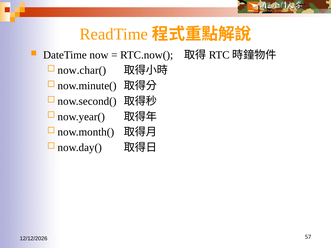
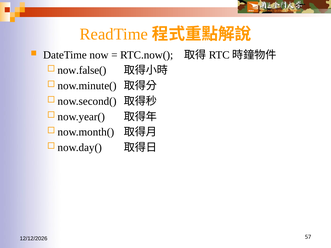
now.char(: now.char( -> now.false( (82, 70)
